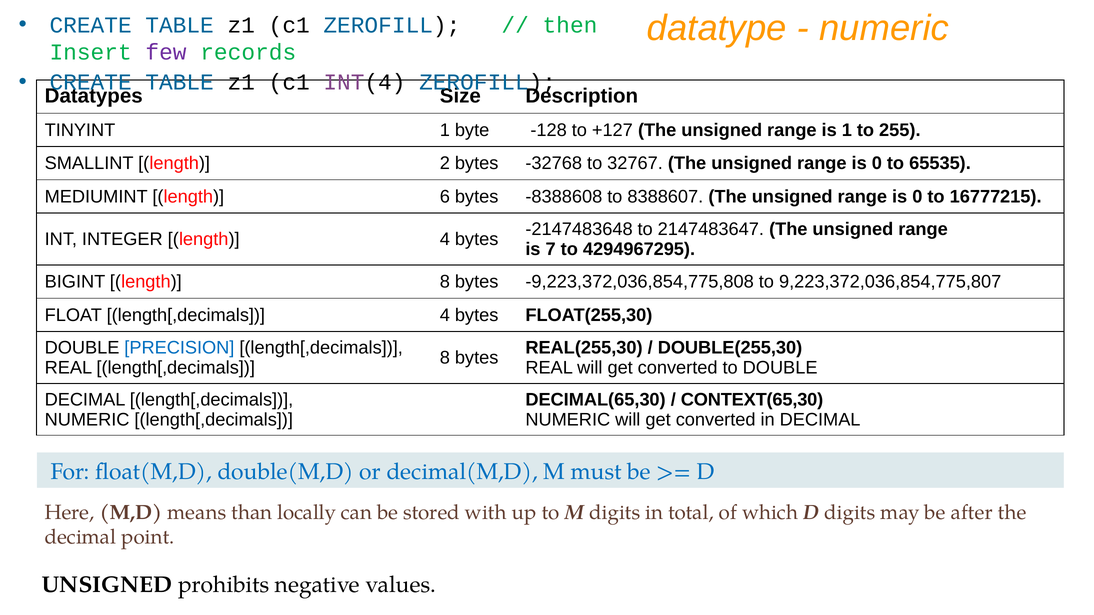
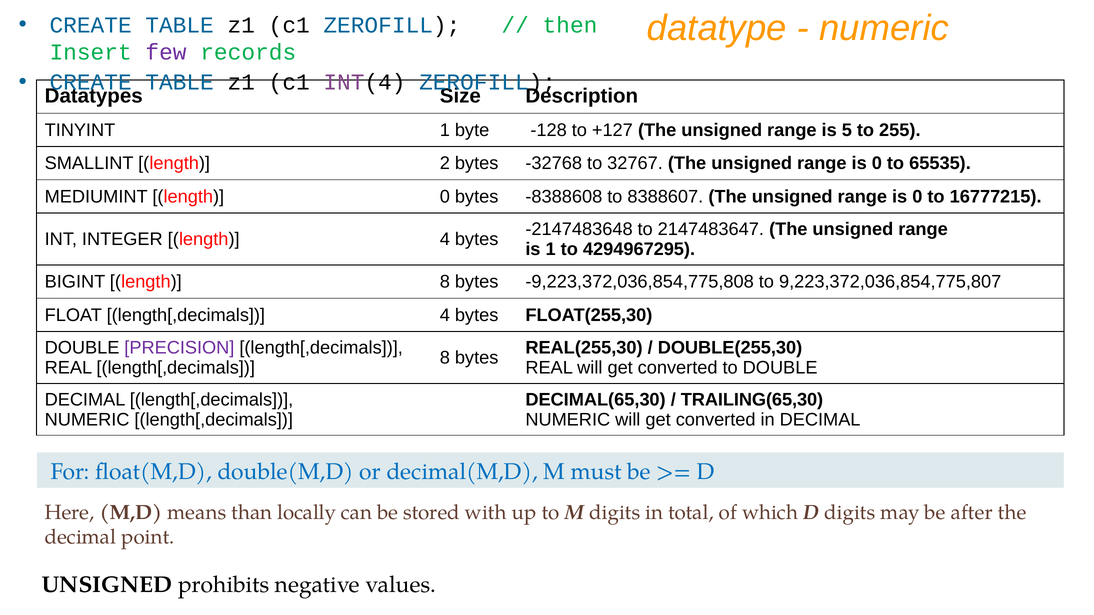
is 1: 1 -> 5 (847, 130)
length 6: 6 -> 0 (445, 197)
is 7: 7 -> 1 (551, 250)
PRECISION colour: blue -> purple (179, 348)
CONTEXT(65,30: CONTEXT(65,30 -> TRAILING(65,30 (752, 400)
